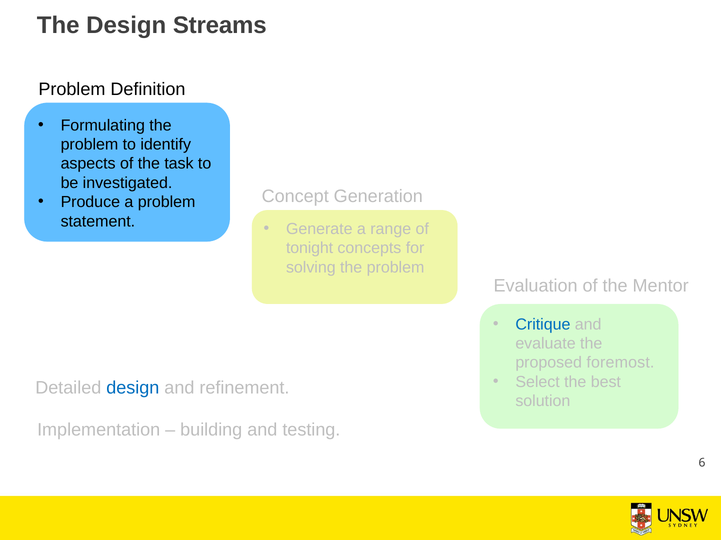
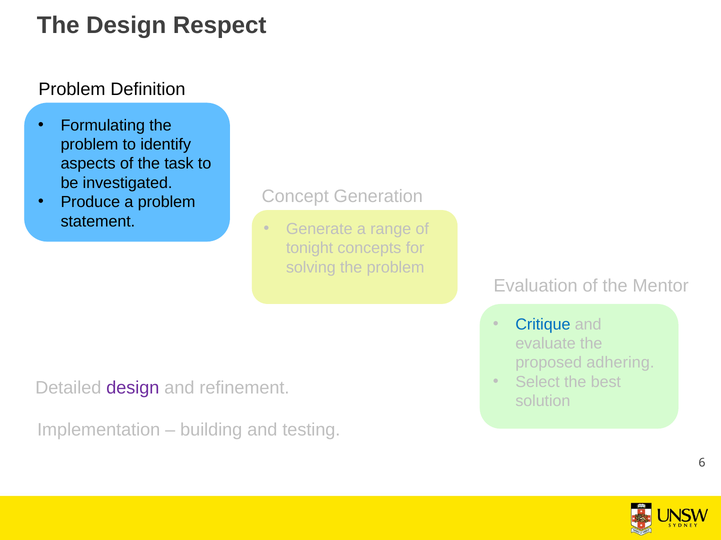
Streams: Streams -> Respect (220, 25)
foremost: foremost -> adhering (620, 363)
design colour: blue -> purple (133, 388)
